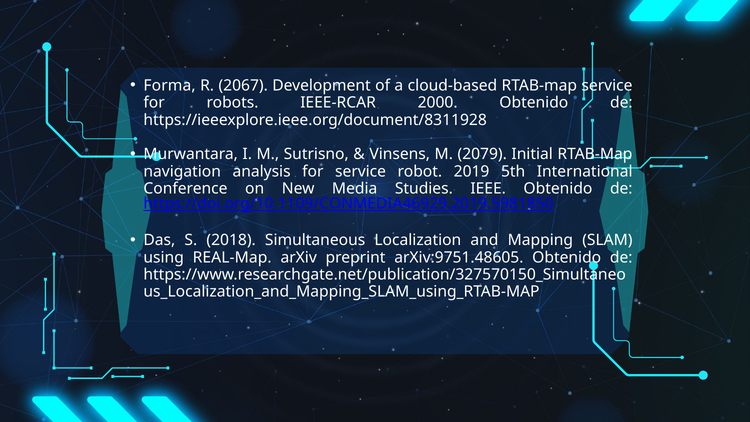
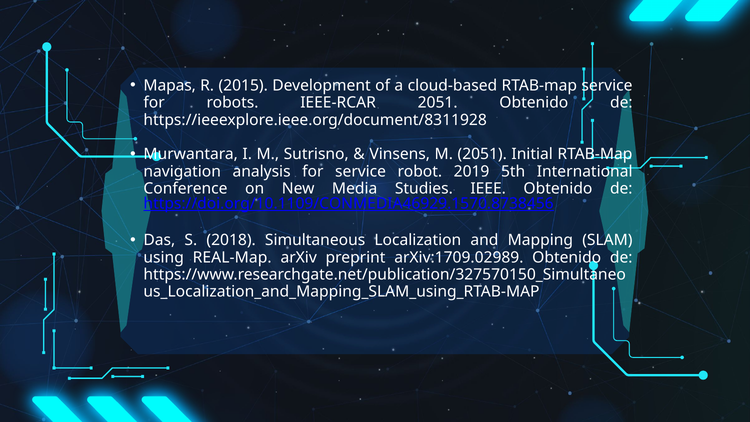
Forma: Forma -> Mapas (170, 86)
2067: 2067 -> 2015 (243, 86)
IEEE-RCAR 2000: 2000 -> 2051 (438, 103)
M 2079: 2079 -> 2051 (482, 154)
https://doi.org/10.1109/CONMEDIA46929.2019.5981850: https://doi.org/10.1109/CONMEDIA46929.2019.5981850 -> https://doi.org/10.1109/CONMEDIA46929.1570.8738456 (349, 203)
arXiv:9751.48605: arXiv:9751.48605 -> arXiv:1709.02989 (459, 257)
